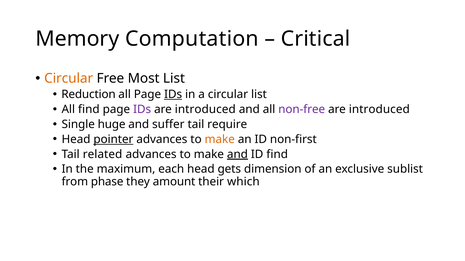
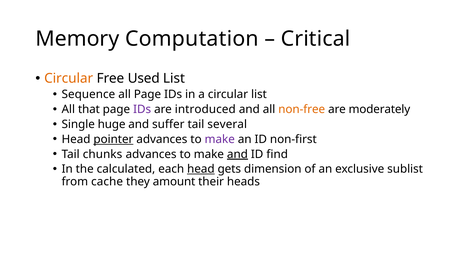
Most: Most -> Used (144, 79)
Reduction: Reduction -> Sequence (88, 95)
IDs underline: present -> none (173, 95)
All find: find -> that (89, 110)
non-free colour: purple -> orange (302, 110)
introduced: introduced -> moderately (379, 110)
require: require -> several (227, 125)
make colour: orange -> purple (220, 140)
related: related -> chunks (103, 155)
maximum: maximum -> calculated (126, 169)
head underline: none -> present (201, 169)
phase: phase -> cache (107, 182)
which: which -> heads (243, 182)
